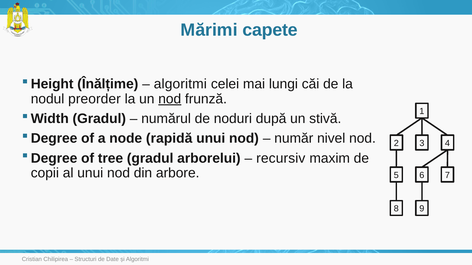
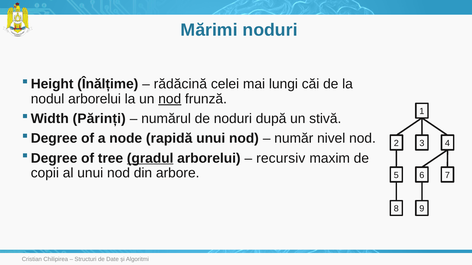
Mărimi capete: capete -> noduri (270, 30)
algoritmi: algoritmi -> rădăcină (180, 84)
nodul preorder: preorder -> arborelui (95, 99)
Gradul: Gradul -> Părinți (99, 119)
gradul underline: none -> present (150, 158)
